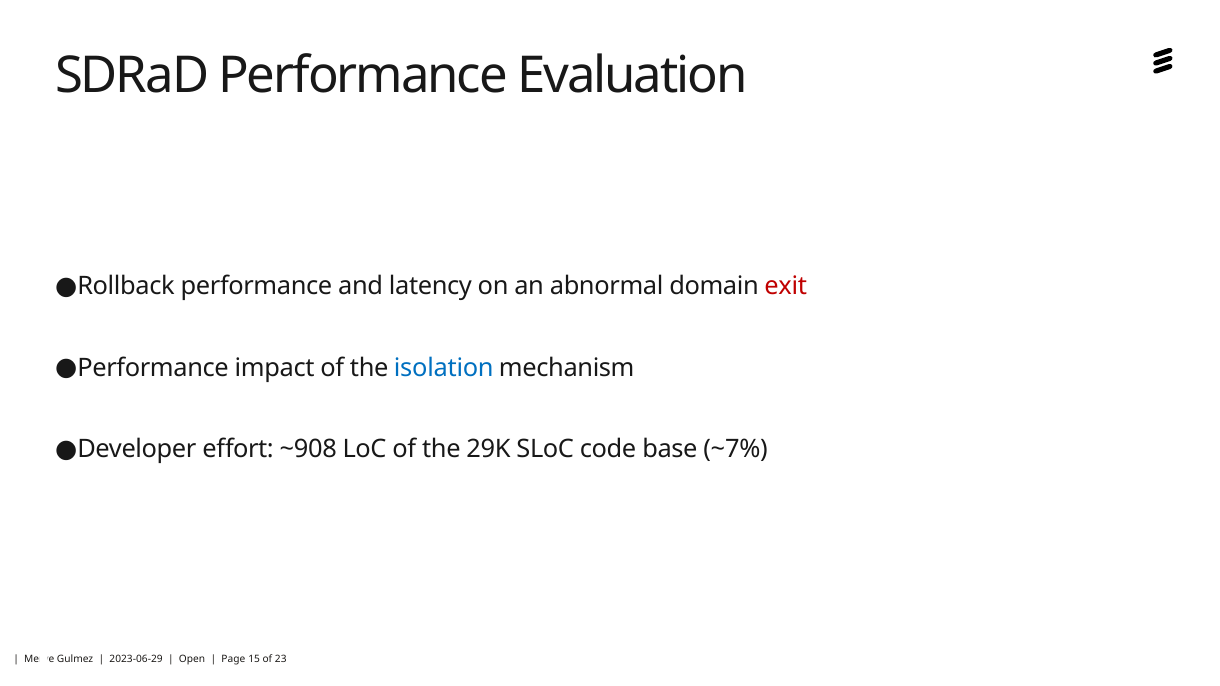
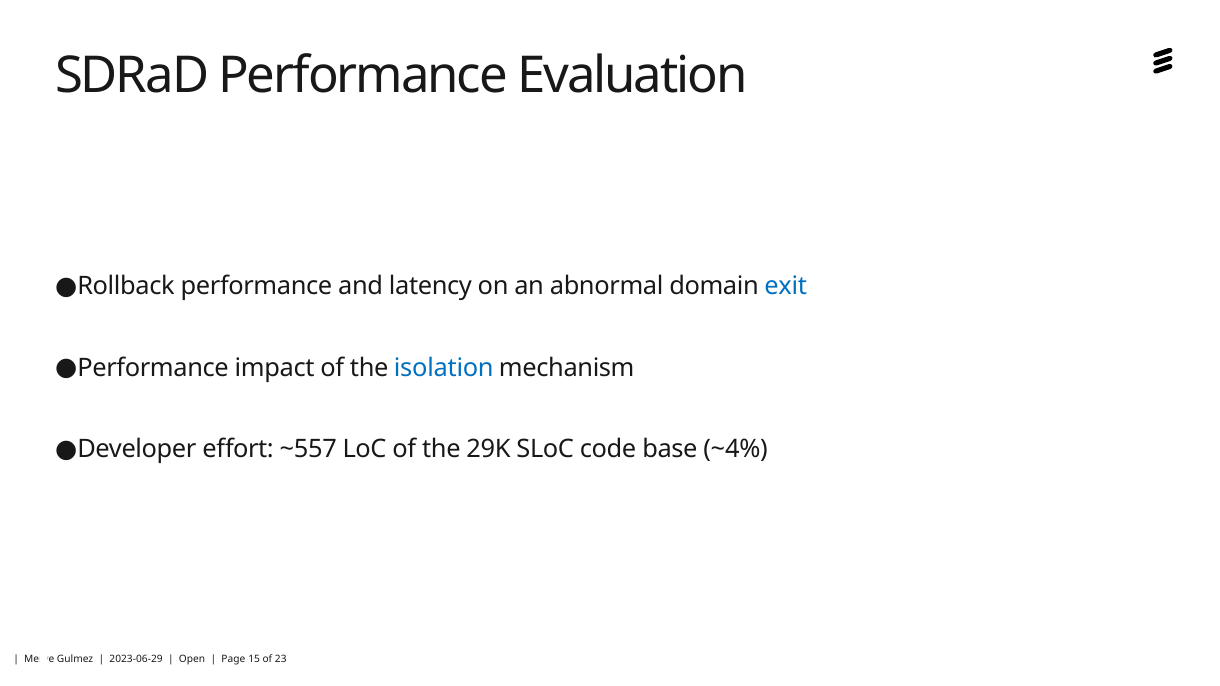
exit colour: red -> blue (786, 287)
~908: ~908 -> ~557 (308, 449)
~7%: ~7% -> ~4% (736, 449)
